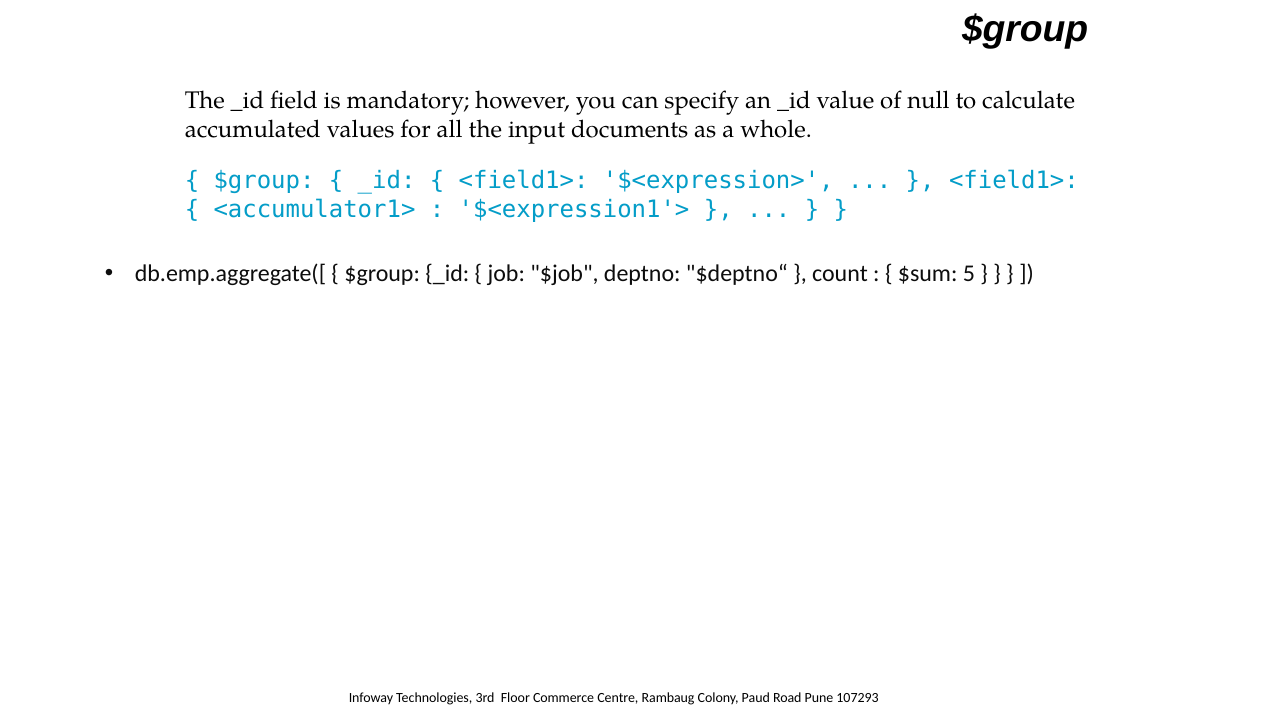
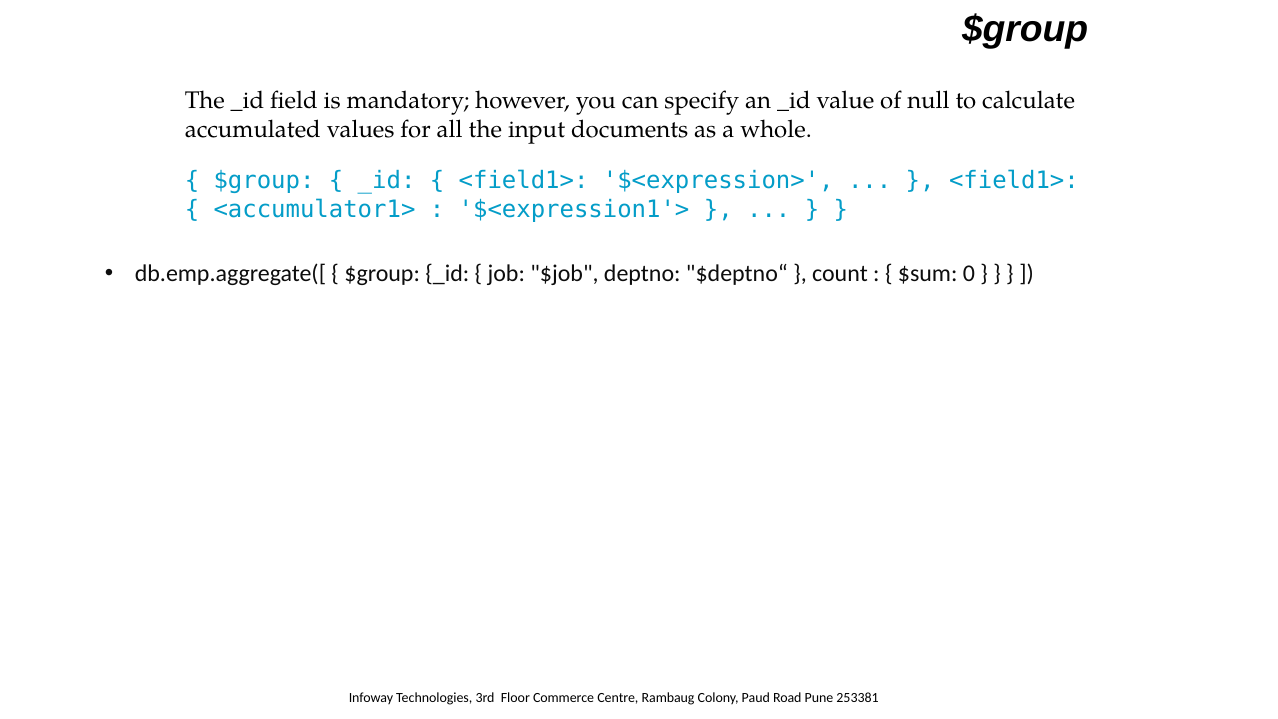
5: 5 -> 0 (969, 274)
107293: 107293 -> 253381 (858, 698)
